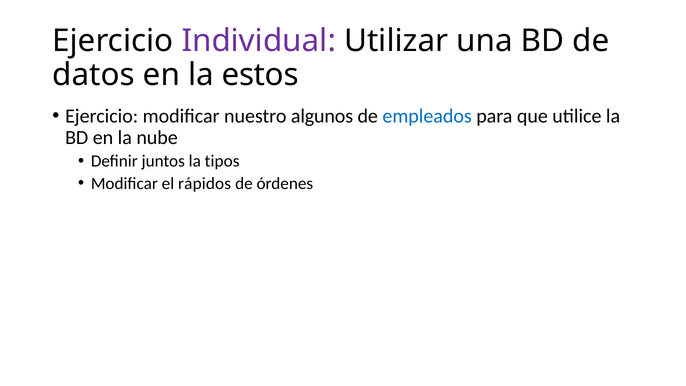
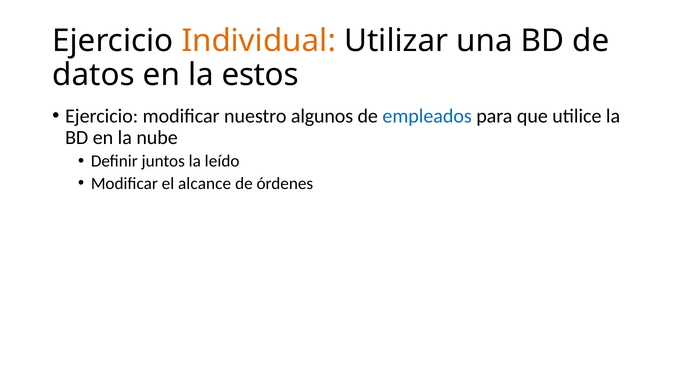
Individual colour: purple -> orange (259, 41)
tipos: tipos -> leído (222, 161)
rápidos: rápidos -> alcance (205, 183)
